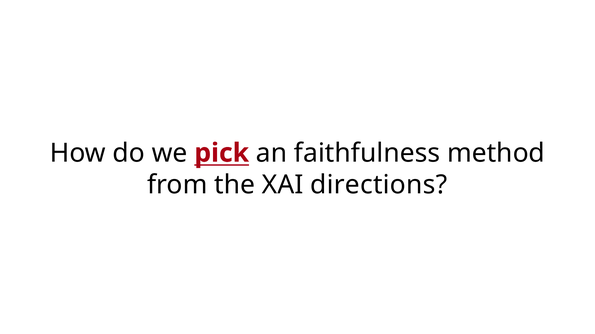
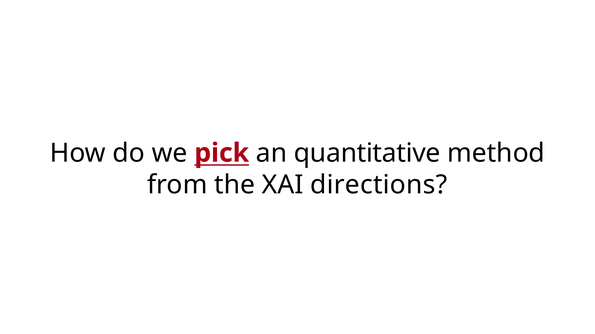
faithfulness: faithfulness -> quantitative (367, 153)
